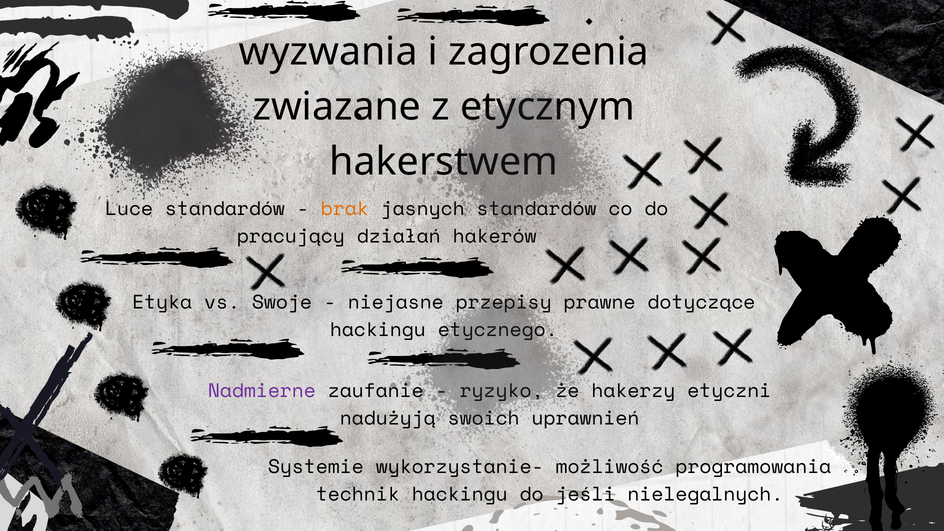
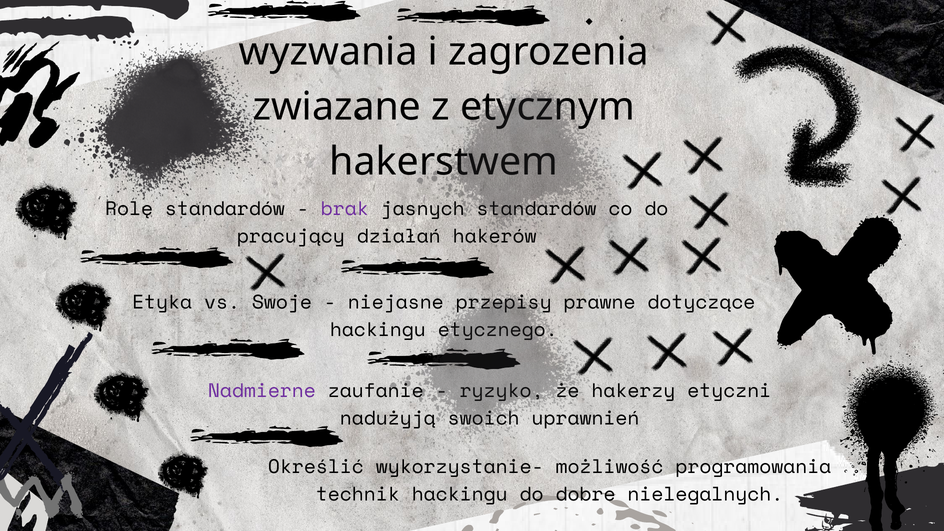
Luce: Luce -> Rolę (129, 209)
brak colour: orange -> purple (345, 209)
Systemie: Systemie -> Określić (316, 467)
jeśli: jeśli -> dobre (586, 494)
